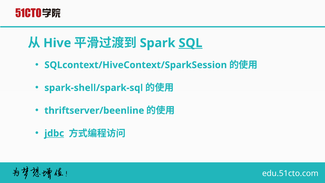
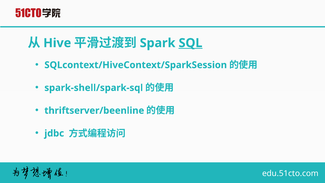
jdbc underline: present -> none (54, 133)
